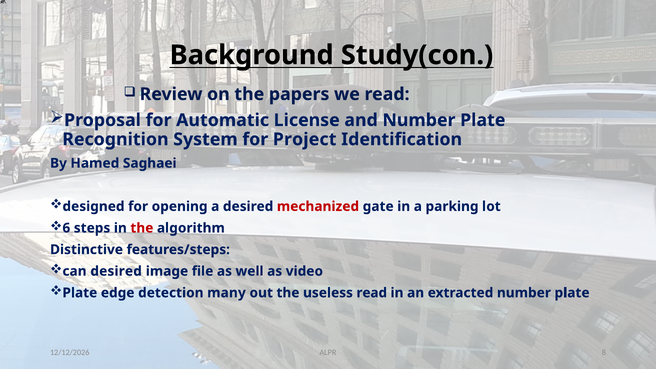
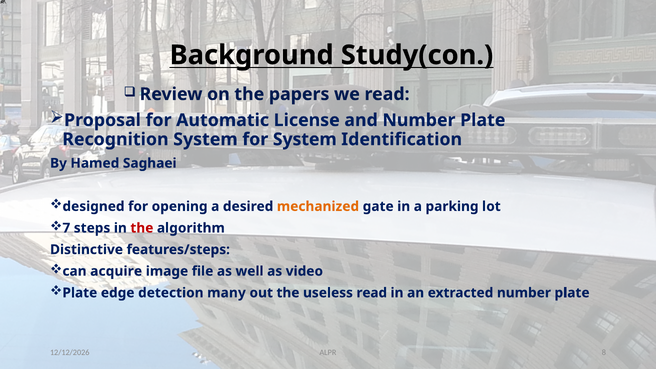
for Project: Project -> System (305, 139)
mechanized colour: red -> orange (318, 206)
6: 6 -> 7 (66, 228)
can desired: desired -> acquire (116, 271)
